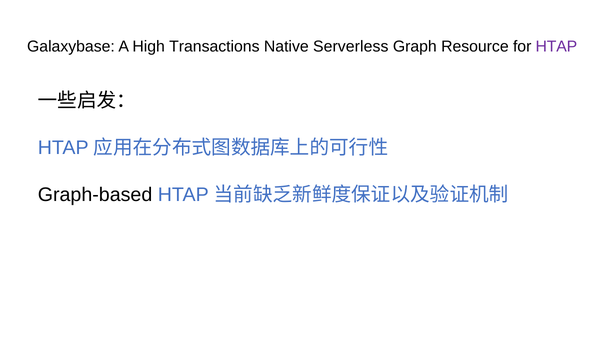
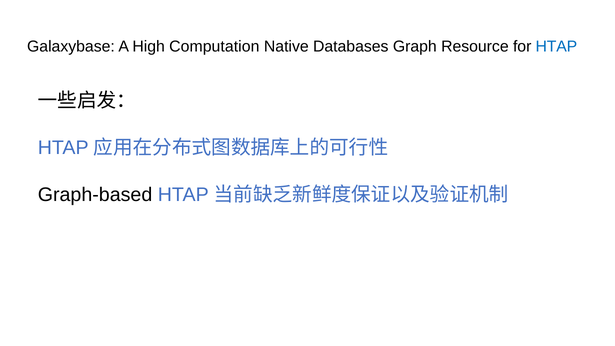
Transactions: Transactions -> Computation (214, 47)
Serverless: Serverless -> Databases (351, 47)
HTAP colour: purple -> blue (556, 47)
